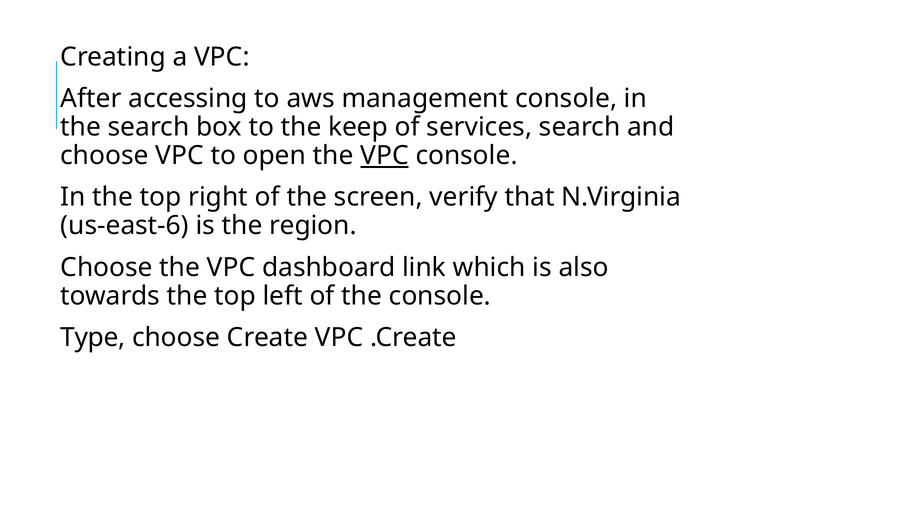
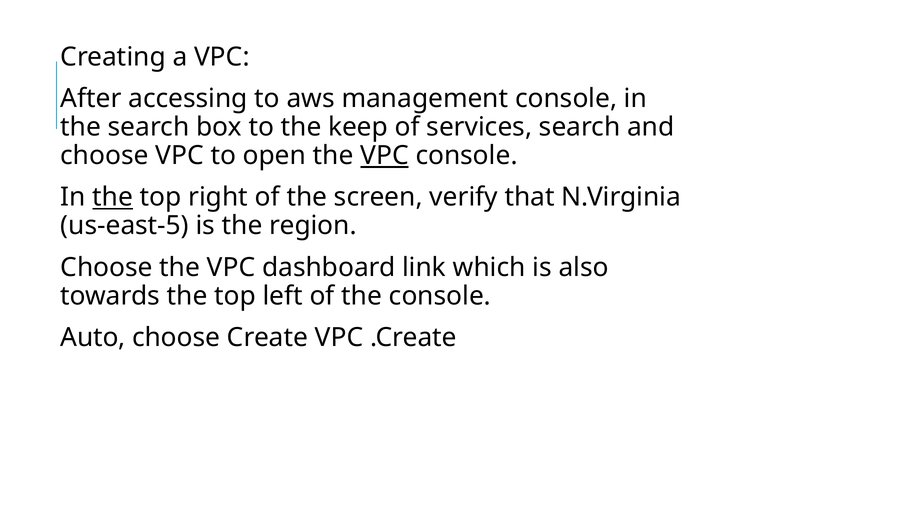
the underline: none -> present (113, 197)
us-east-6: us-east-6 -> us-east-5 (125, 225)
Type: Type -> Auto (93, 337)
